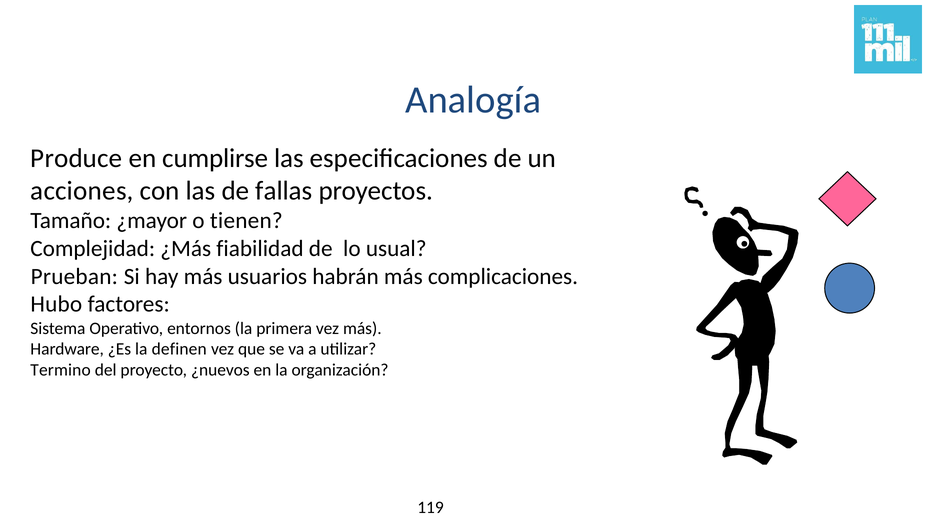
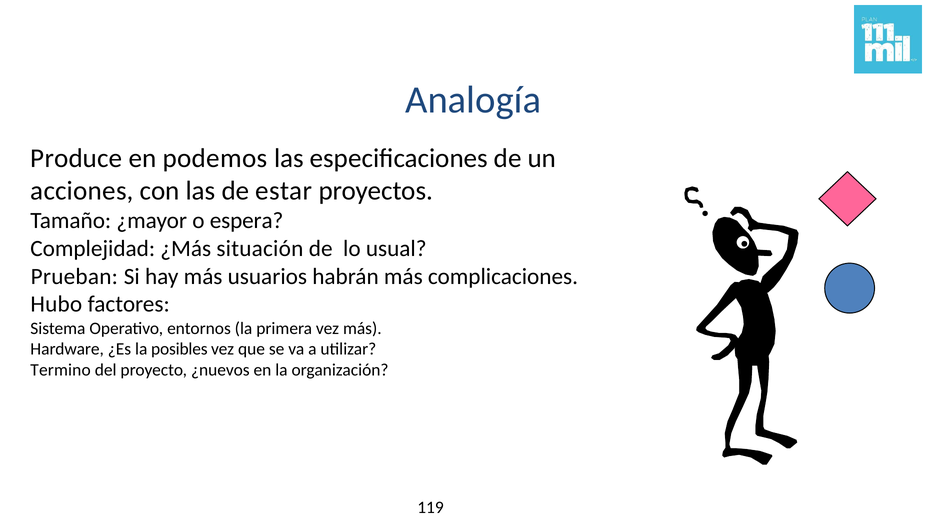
cumplirse: cumplirse -> podemos (215, 158)
fallas: fallas -> estar (284, 190)
tienen: tienen -> espera (247, 220)
fiabilidad: fiabilidad -> situación (260, 248)
definen: definen -> posibles (179, 349)
